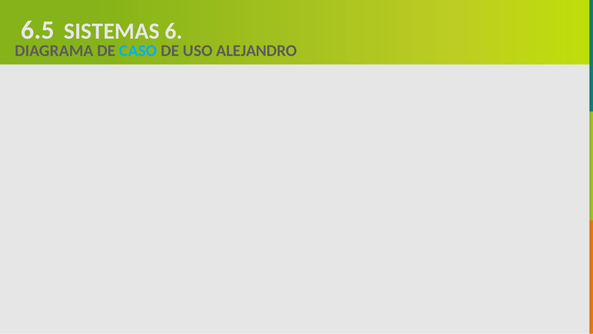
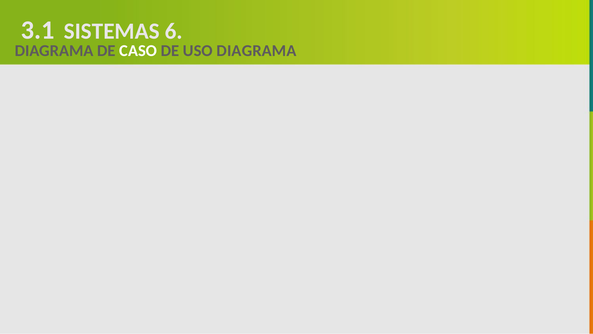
6.5: 6.5 -> 3.1 (38, 30)
CASO colour: light blue -> white (138, 51)
USO ALEJANDRO: ALEJANDRO -> DIAGRAMA (257, 51)
